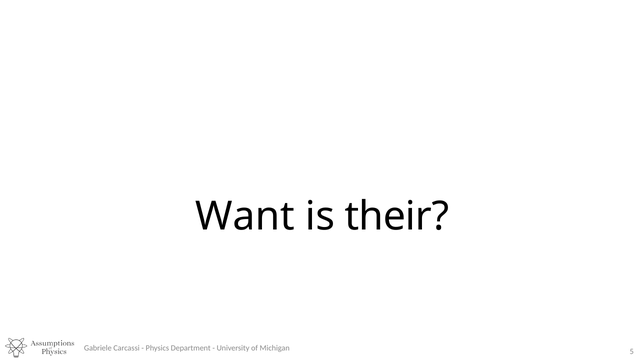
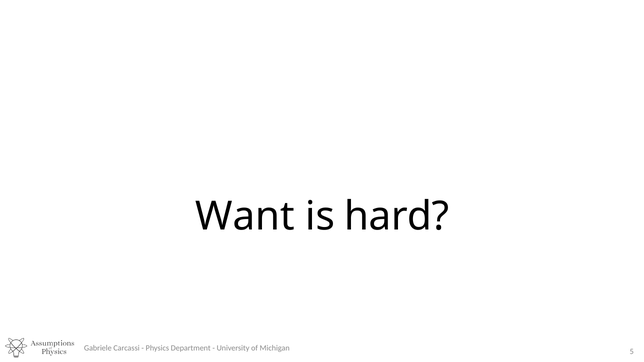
their: their -> hard (397, 217)
